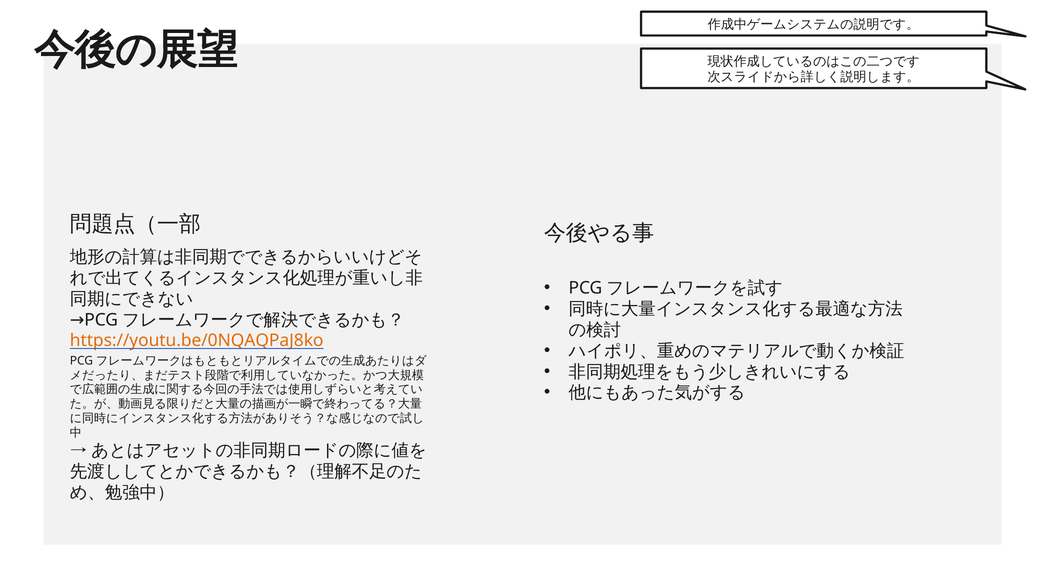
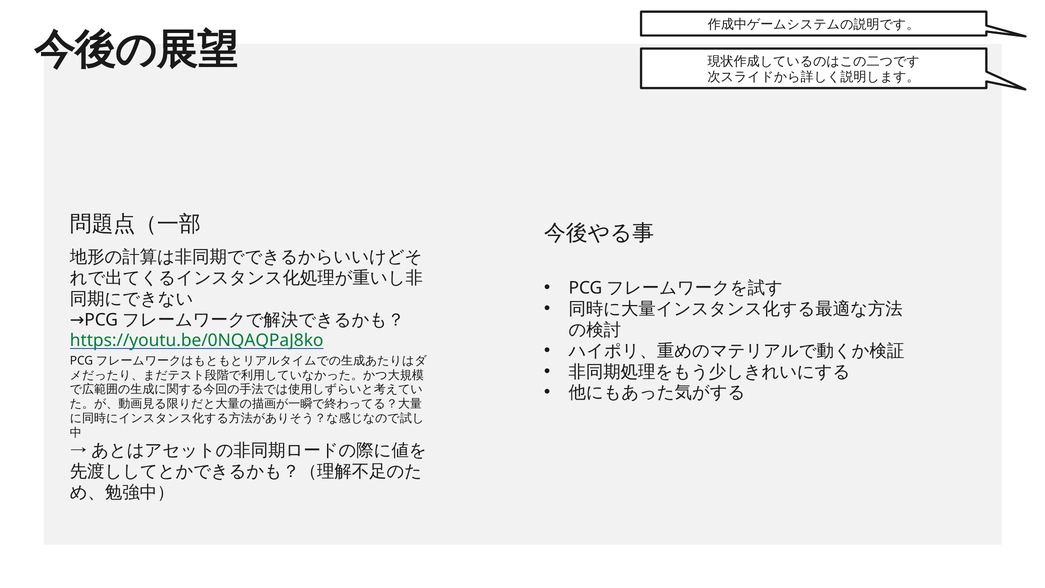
https://youtu.be/0NQAQPaJ8ko colour: orange -> green (197, 341)
